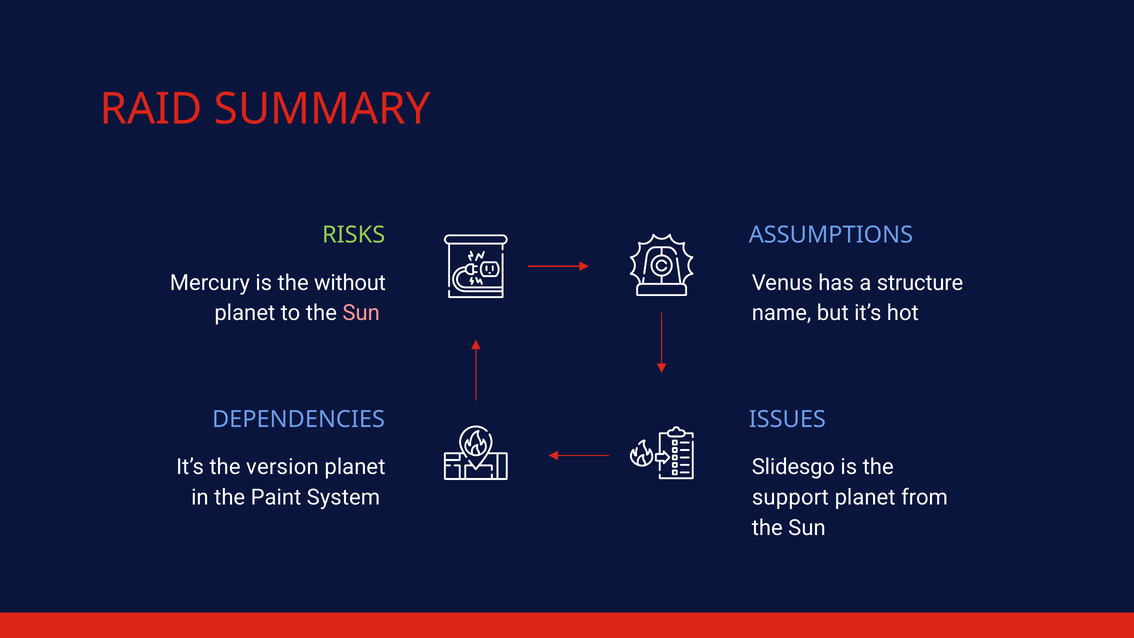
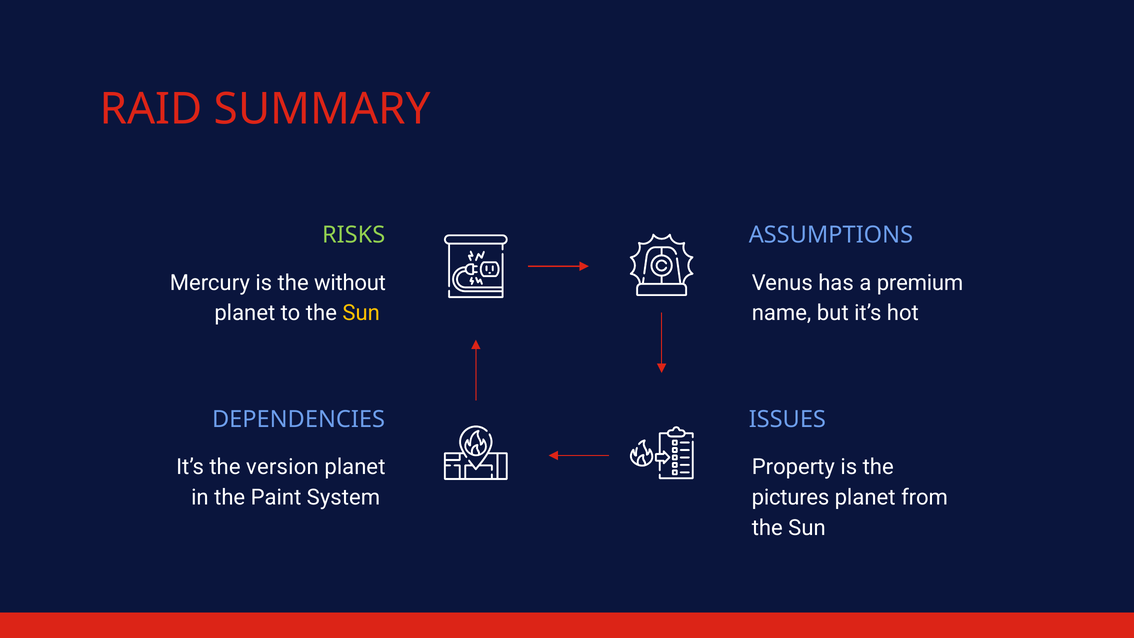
structure: structure -> premium (920, 283)
Sun colour: pink -> yellow (361, 313)
Slidesgo: Slidesgo -> Property (793, 467)
support: support -> pictures (791, 497)
